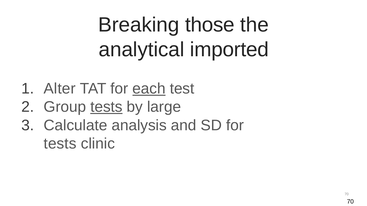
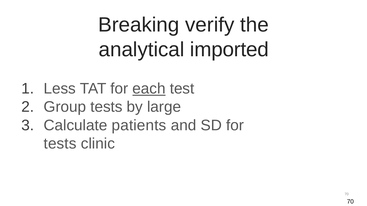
those: those -> verify (210, 25)
Alter: Alter -> Less (60, 89)
tests underline: present -> none (106, 107)
analysis: analysis -> patients (139, 126)
